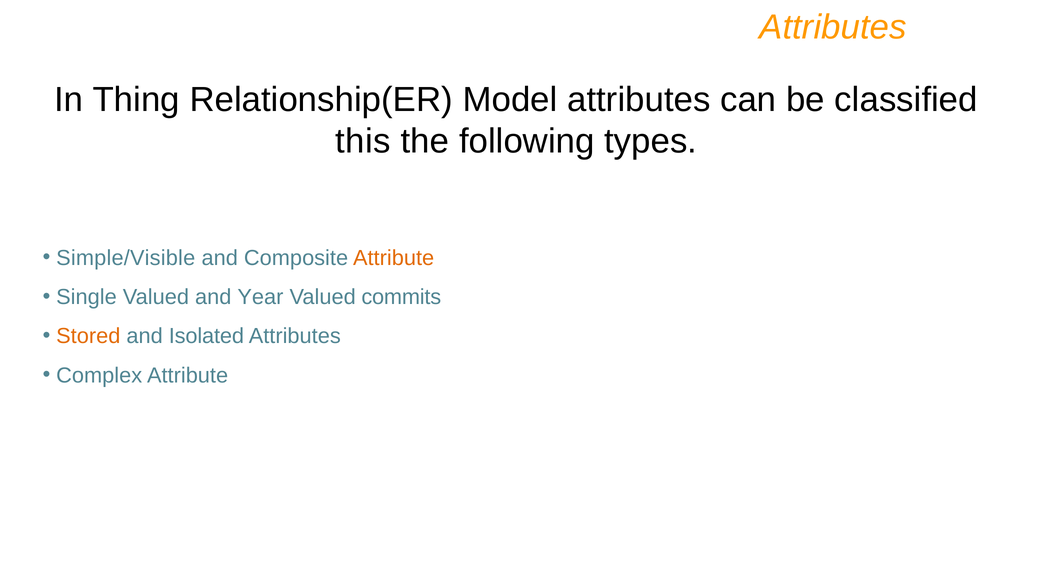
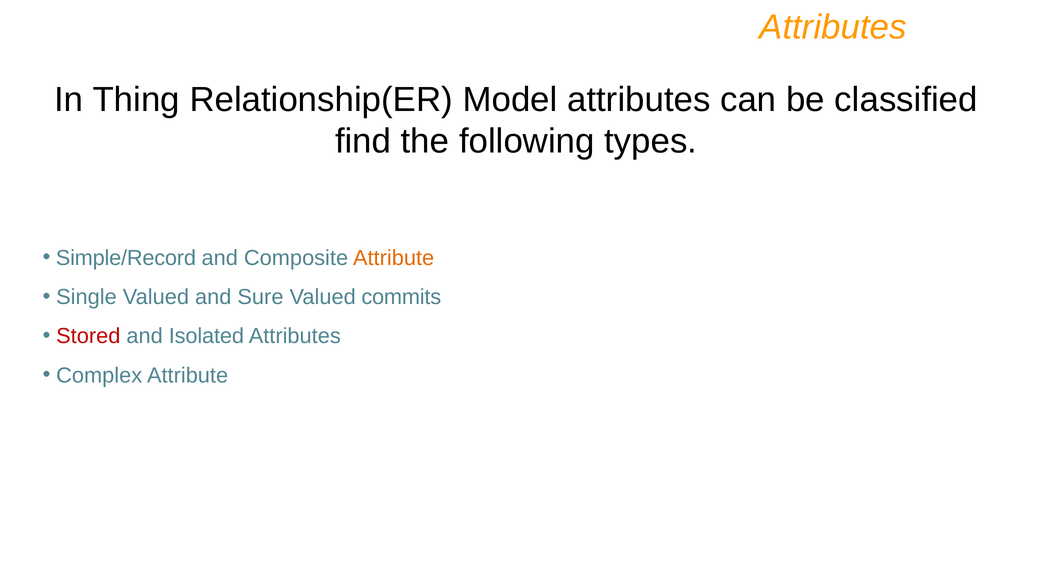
this: this -> find (363, 141)
Simple/Visible: Simple/Visible -> Simple/Record (126, 258)
Year: Year -> Sure (260, 297)
Stored colour: orange -> red (88, 336)
